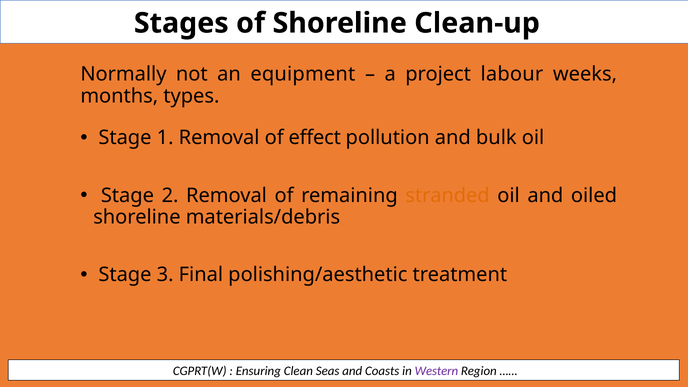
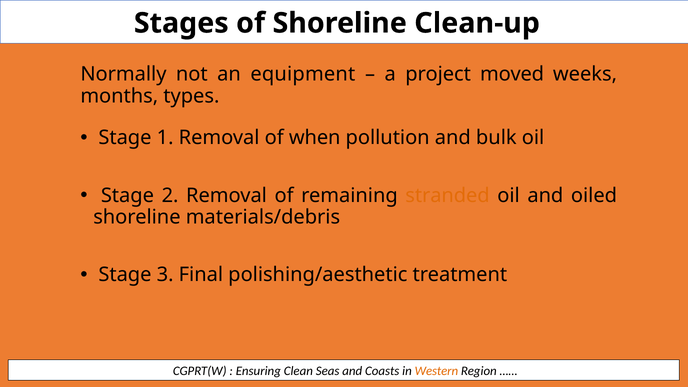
labour: labour -> moved (512, 74)
effect: effect -> when (315, 138)
Western colour: purple -> orange (436, 371)
